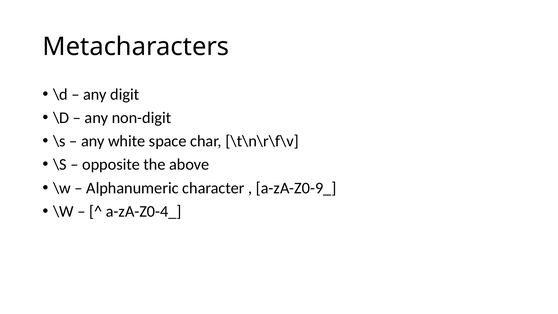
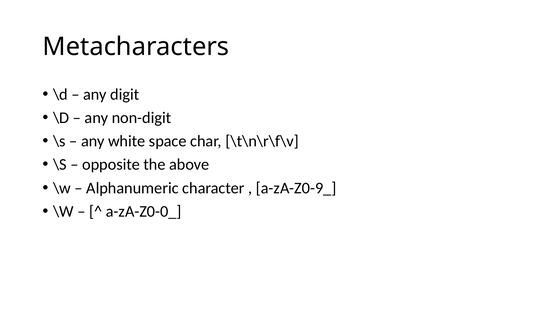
a-zA-Z0-4_: a-zA-Z0-4_ -> a-zA-Z0-0_ (144, 211)
